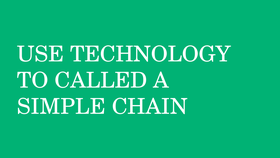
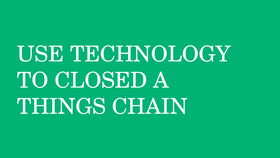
CALLED: CALLED -> CLOSED (101, 80)
SIMPLE: SIMPLE -> THINGS (61, 106)
